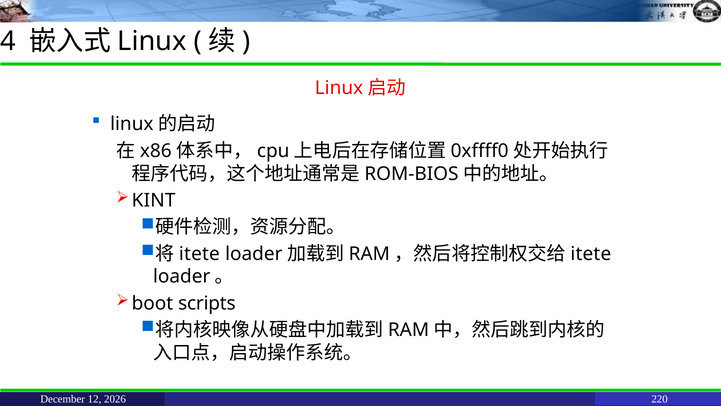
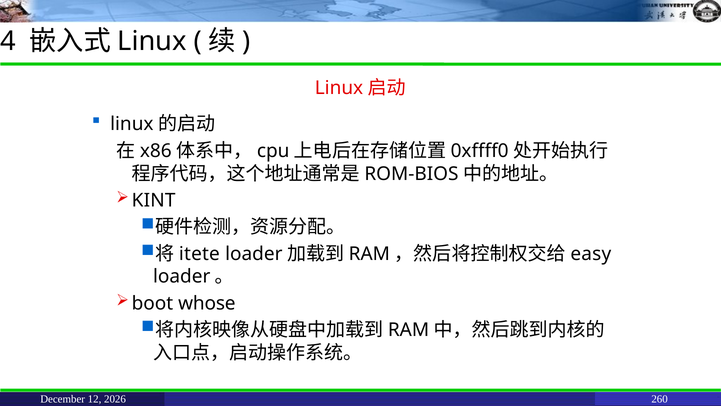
itete: itete -> easy (591, 254)
scripts: scripts -> whose (207, 303)
220: 220 -> 260 (660, 399)
